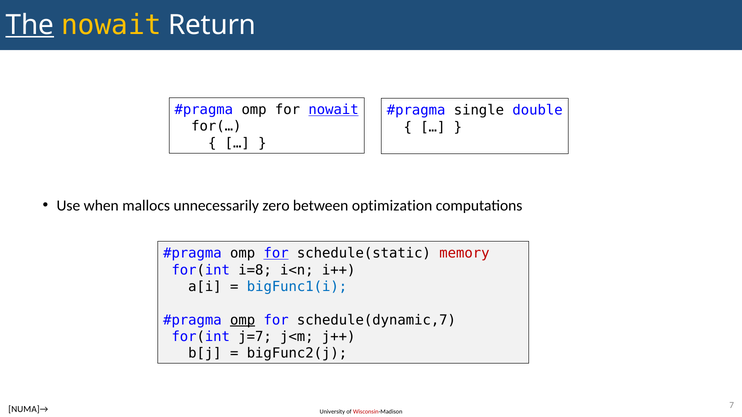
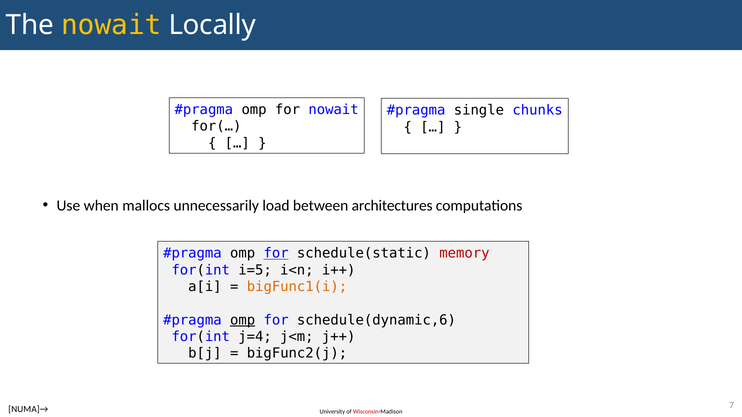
The underline: present -> none (30, 25)
Return: Return -> Locally (212, 25)
nowait underline: present -> none (334, 110)
double: double -> chunks (538, 110)
zero: zero -> load (276, 206)
optimization: optimization -> architectures (392, 206)
i=8: i=8 -> i=5 (255, 270)
bigFunc1(i colour: blue -> orange (297, 287)
schedule(dynamic,7: schedule(dynamic,7 -> schedule(dynamic,6 (376, 320)
j=7: j=7 -> j=4 (255, 337)
